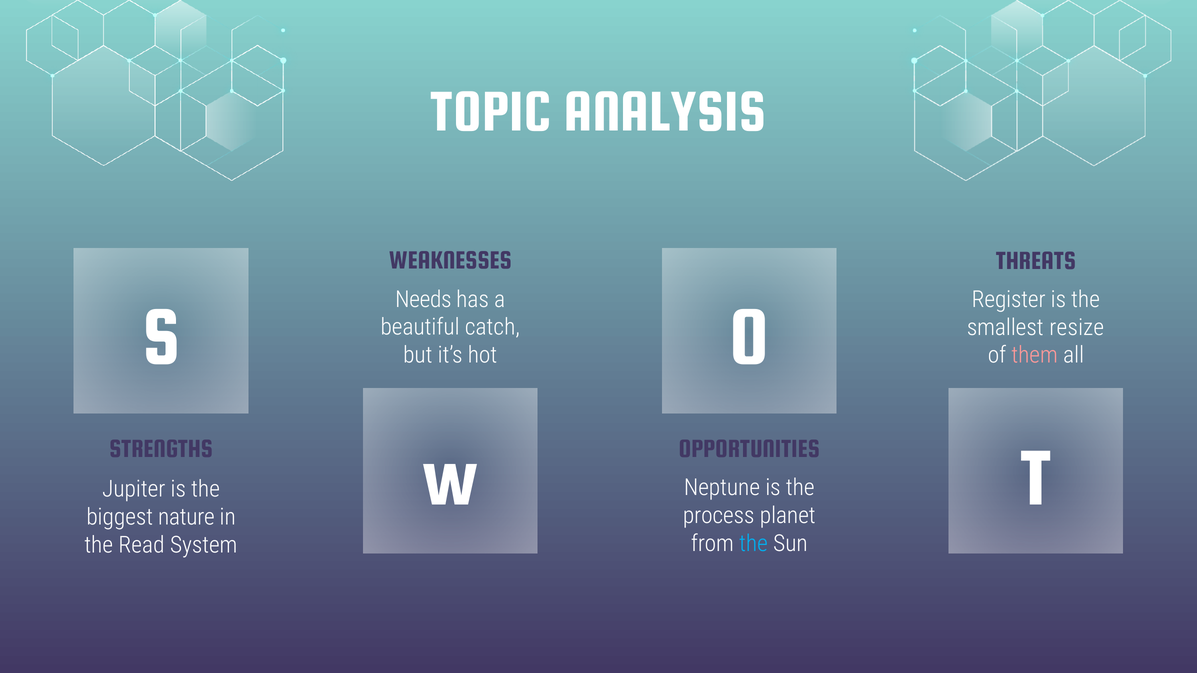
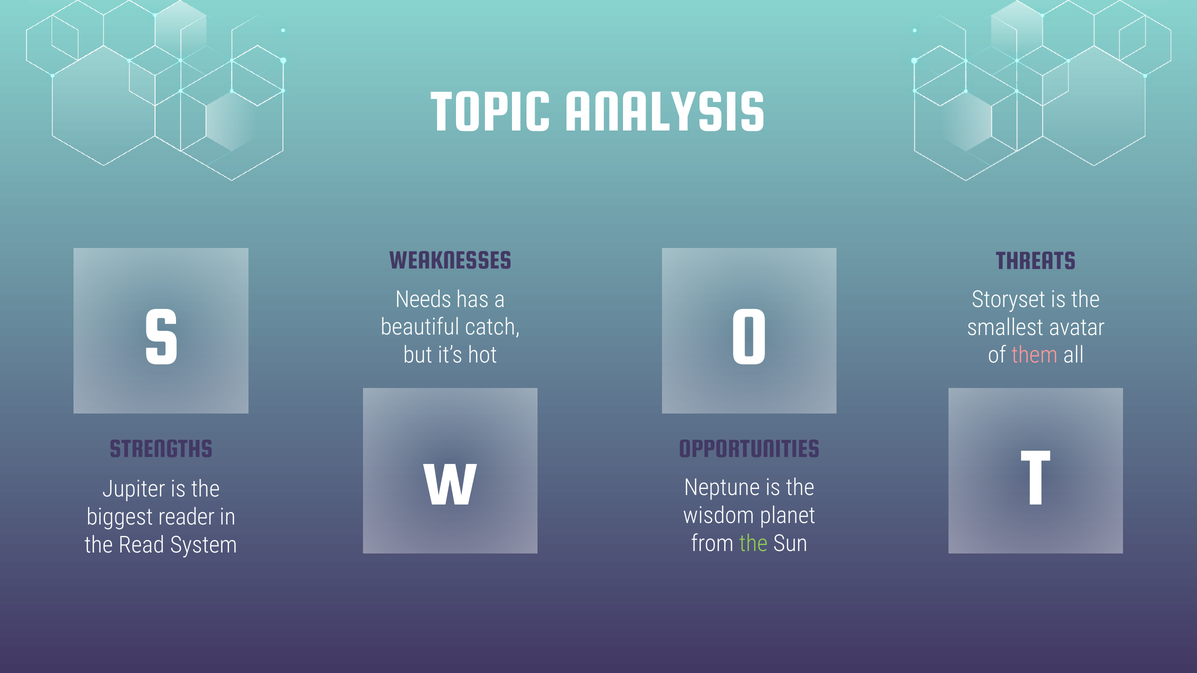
Register: Register -> Storyset (1009, 300)
resize: resize -> avatar (1077, 328)
process: process -> wisdom (719, 516)
nature: nature -> reader (186, 517)
the colour: light blue -> light green (754, 544)
